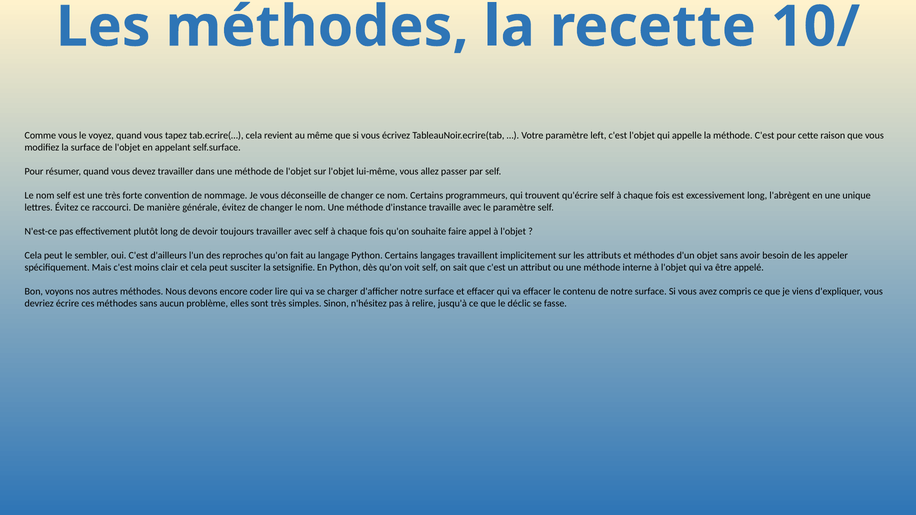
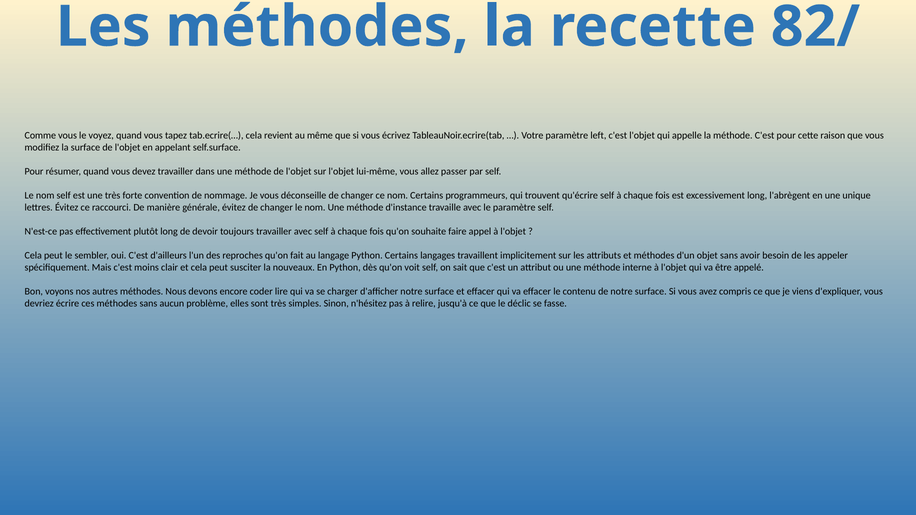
10/: 10/ -> 82/ (815, 27)
setsignifie: setsignifie -> nouveaux (294, 268)
